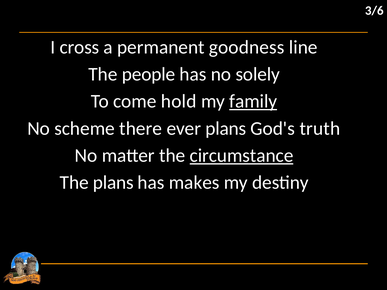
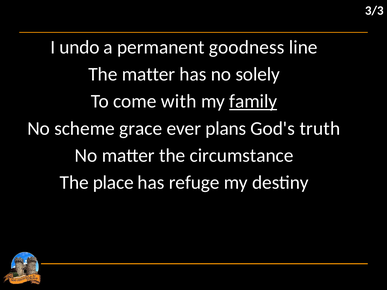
3/6: 3/6 -> 3/3 (374, 11)
cross: cross -> undo (79, 47)
The people: people -> matter (149, 74)
hold: hold -> with (179, 101)
there: there -> grace (141, 129)
circumstance underline: present -> none (242, 156)
The plans: plans -> place (113, 183)
makes: makes -> refuge (194, 183)
